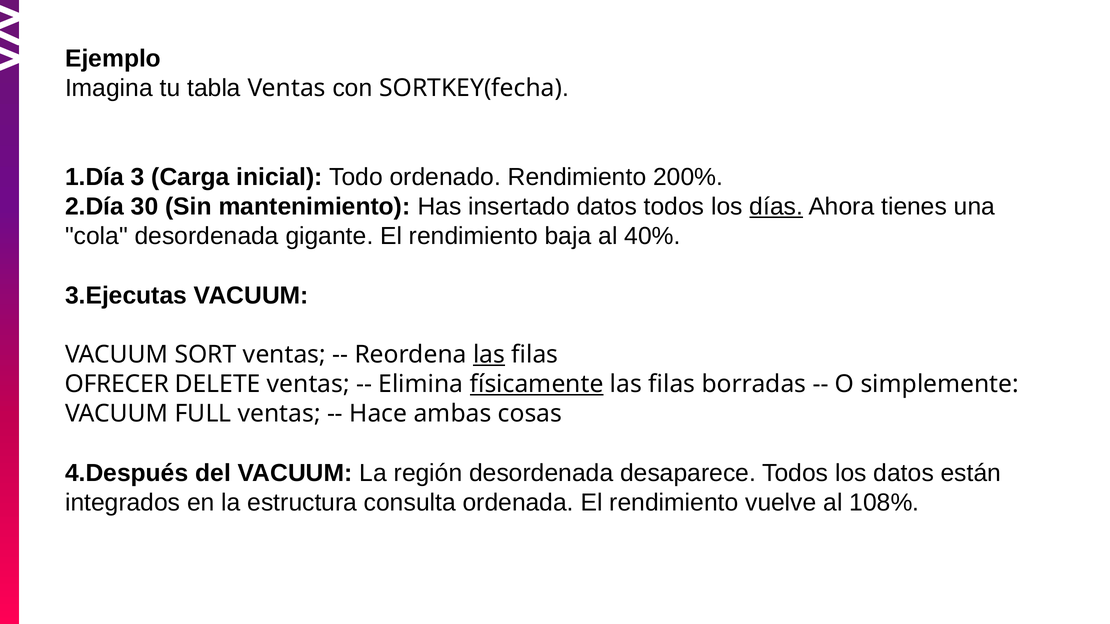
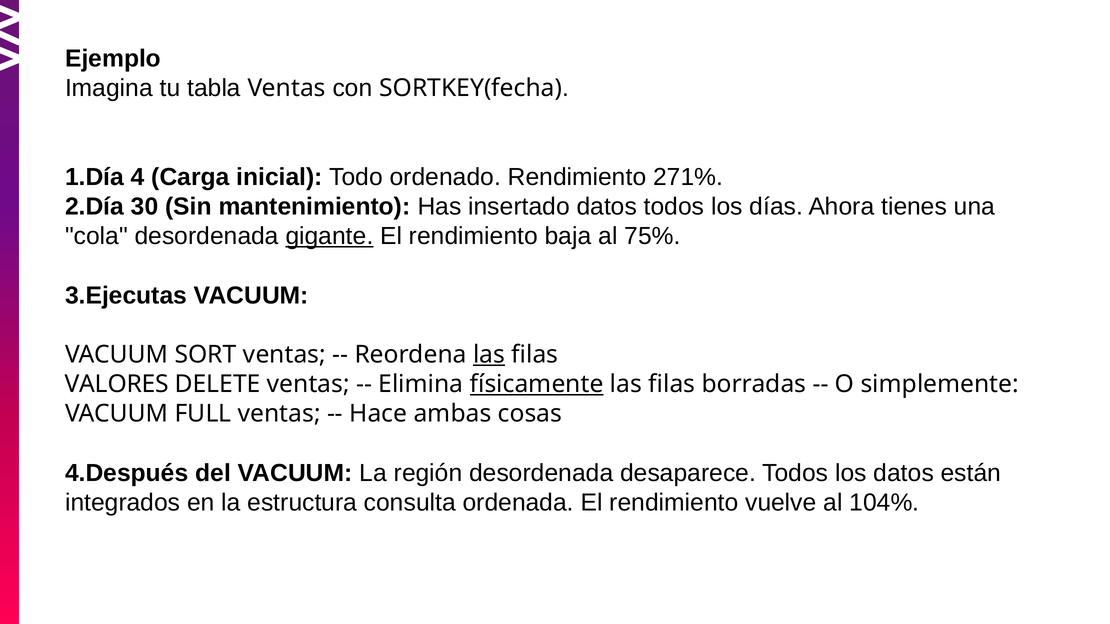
3: 3 -> 4 (138, 177)
200%: 200% -> 271% (688, 177)
días underline: present -> none (776, 207)
gigante underline: none -> present (329, 236)
40%: 40% -> 75% (652, 236)
OFRECER: OFRECER -> VALORES (117, 384)
108%: 108% -> 104% (884, 503)
